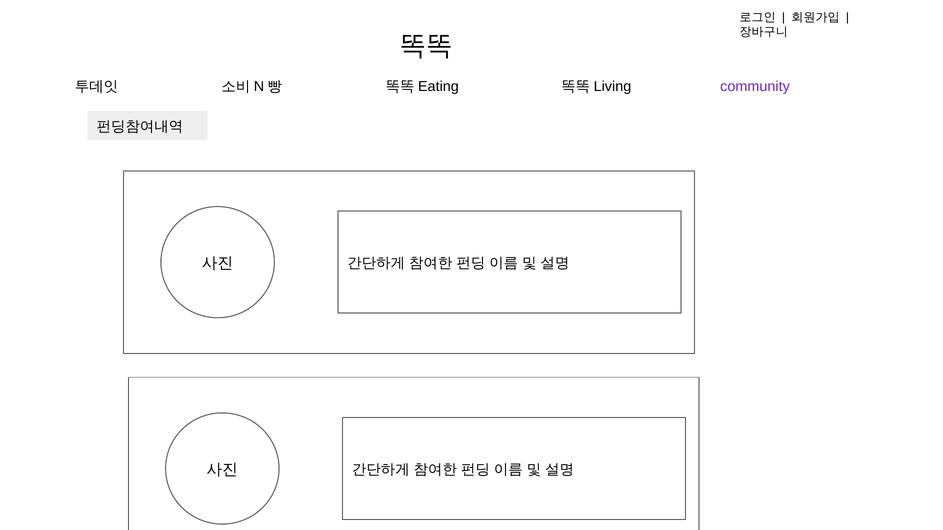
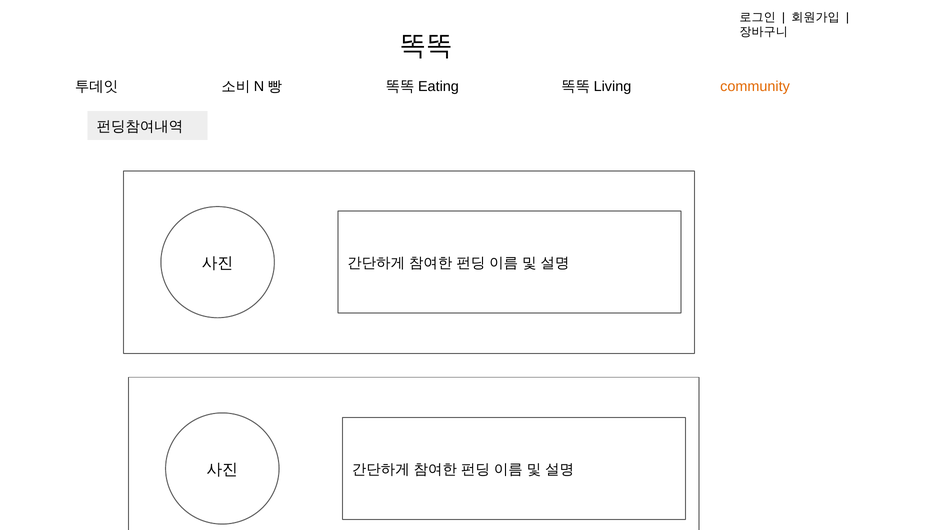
community colour: purple -> orange (755, 86)
